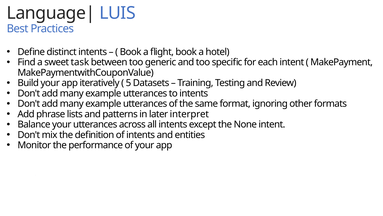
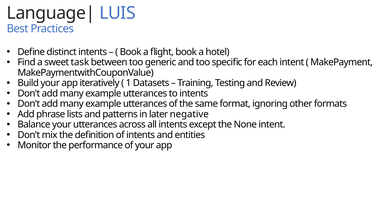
5: 5 -> 1 (128, 83)
interpret: interpret -> negative (189, 114)
